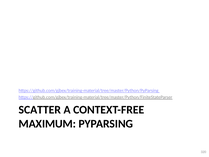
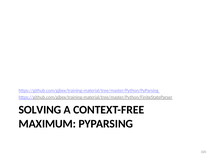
SCATTER: SCATTER -> SOLVING (40, 110)
